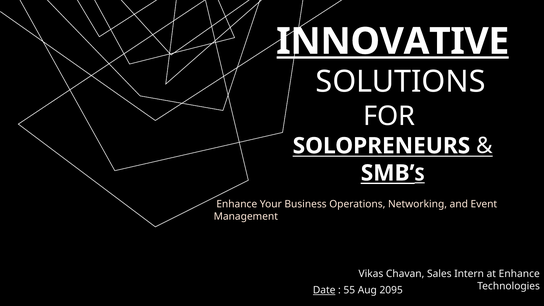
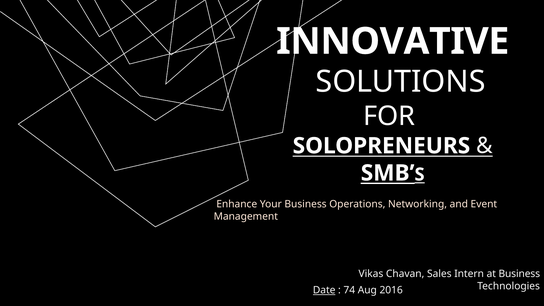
INNOVATIVE underline: present -> none (393, 41)
at Enhance: Enhance -> Business (519, 274)
55: 55 -> 74 (349, 290)
2095: 2095 -> 2016 (391, 290)
